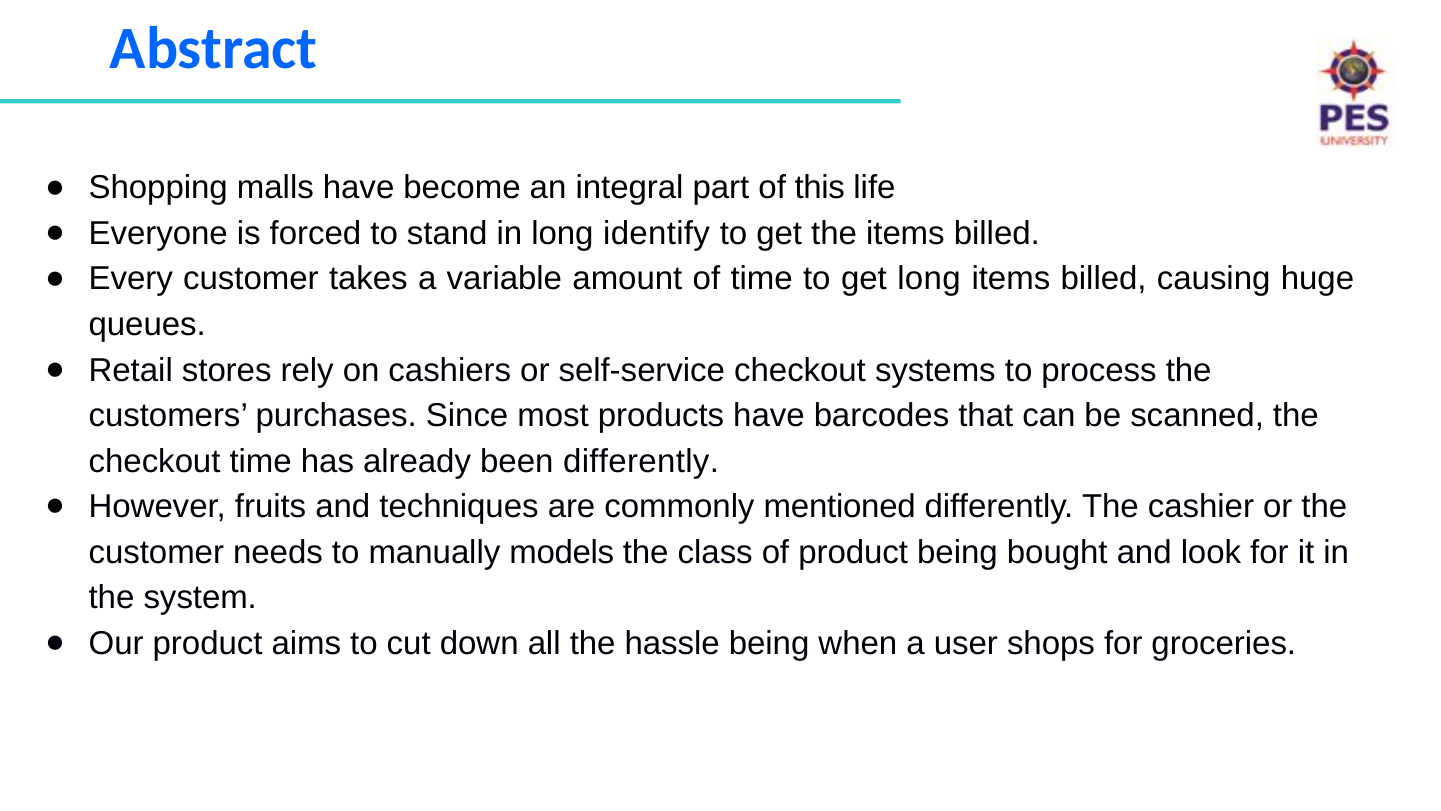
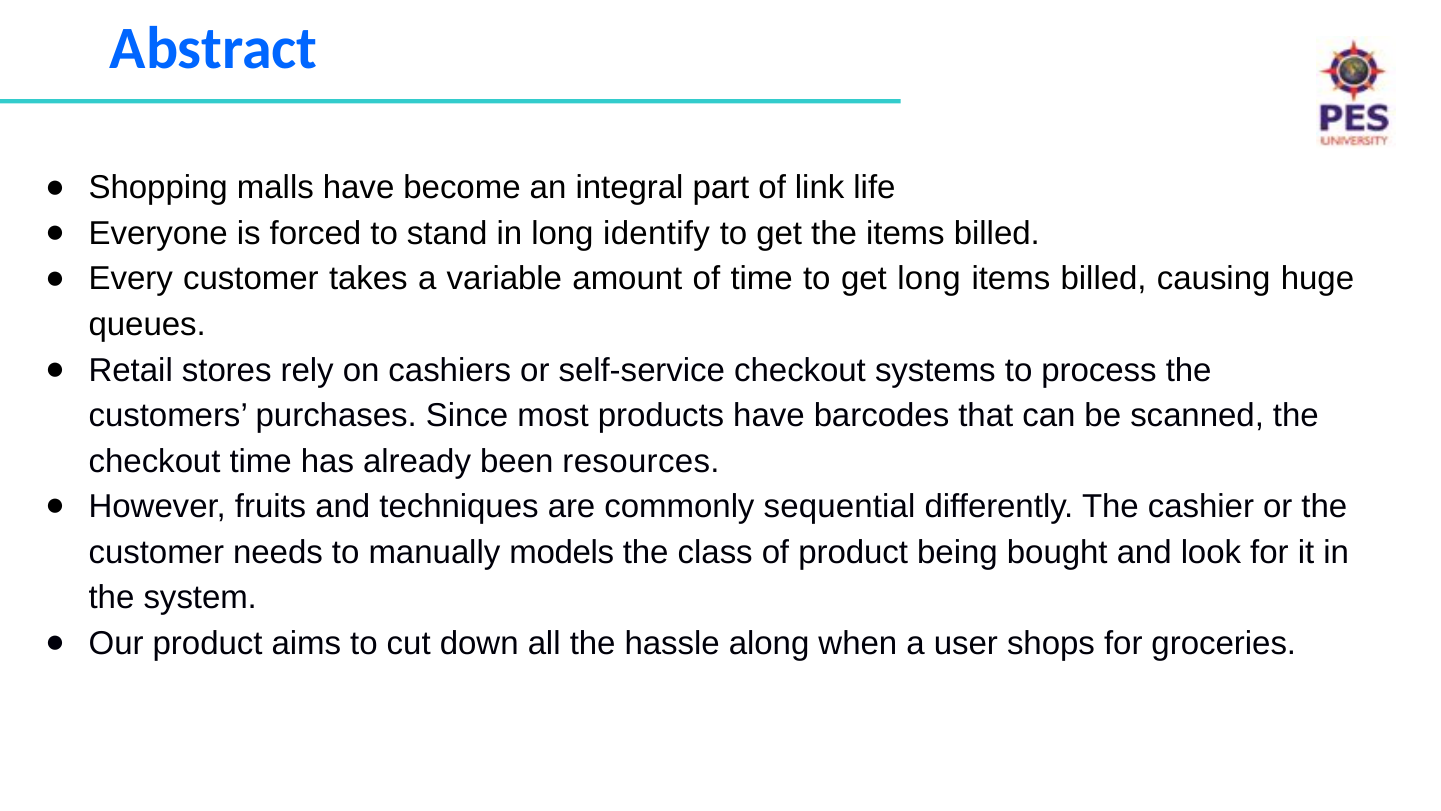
this: this -> link (820, 188)
been differently: differently -> resources (641, 461)
mentioned: mentioned -> sequential (840, 507)
hassle being: being -> along (769, 643)
